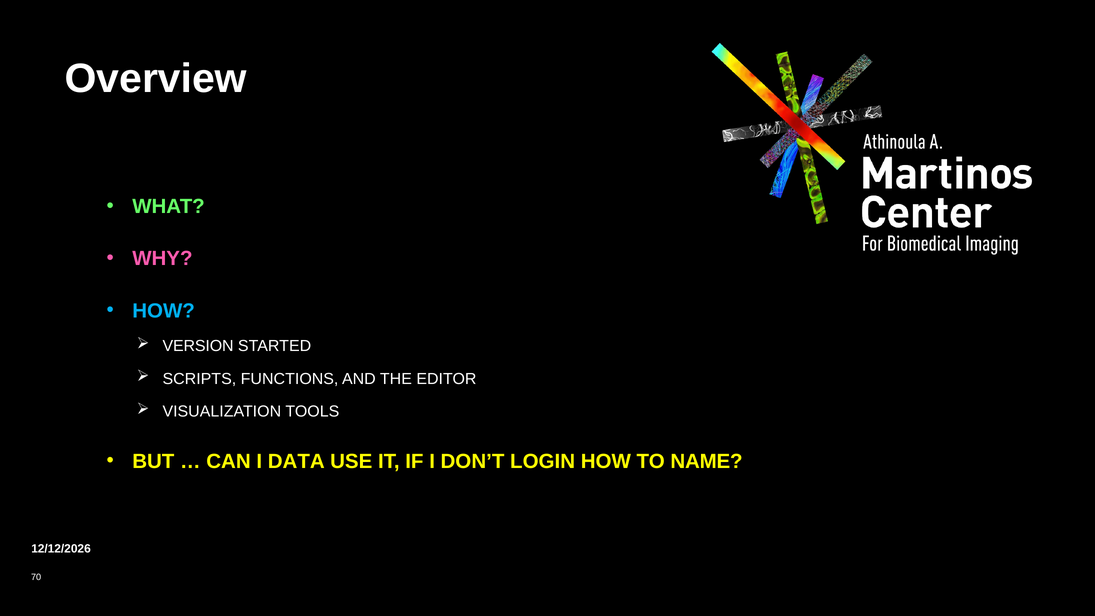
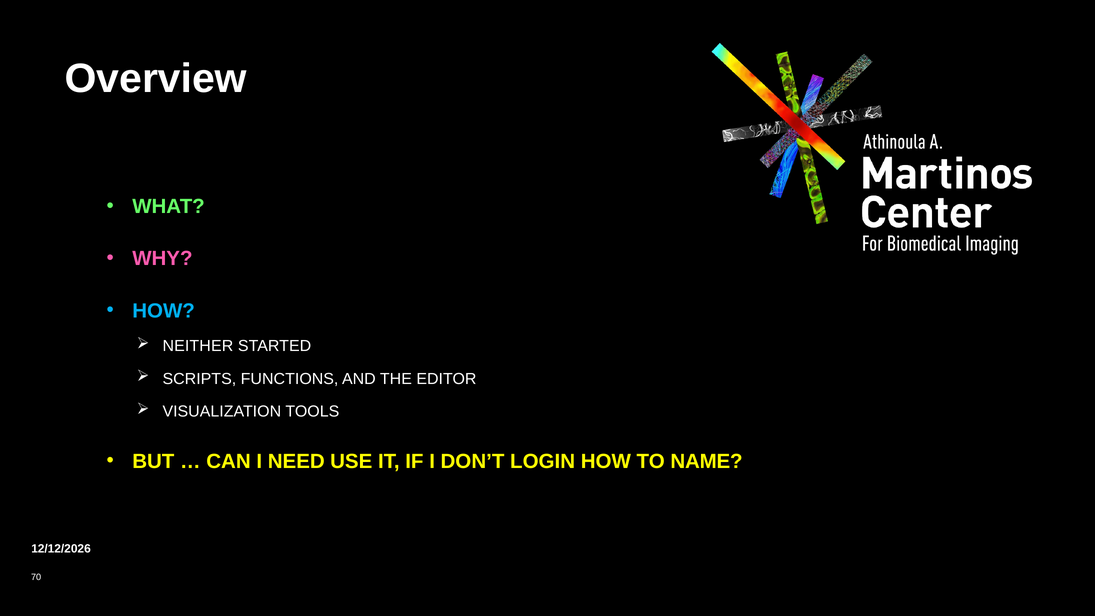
VERSION: VERSION -> NEITHER (198, 346)
DATA: DATA -> NEED (296, 461)
